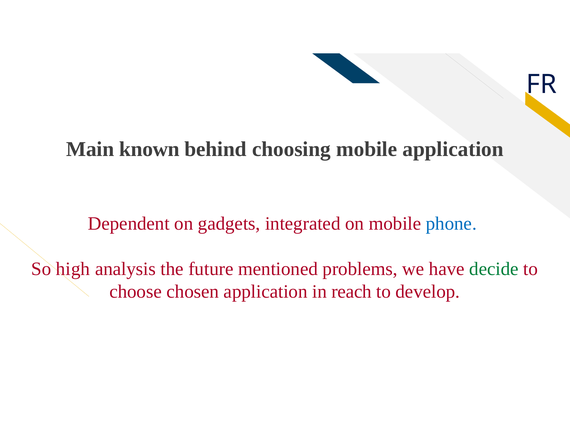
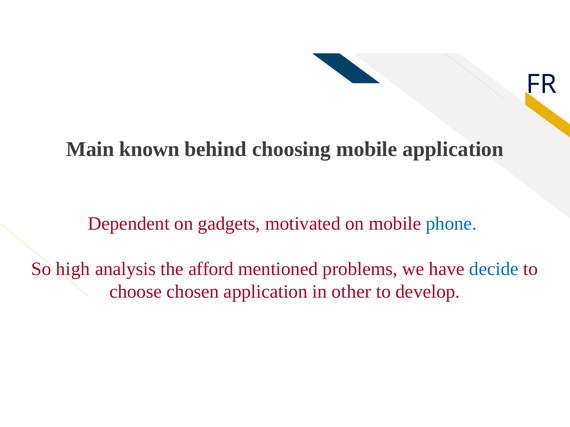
integrated: integrated -> motivated (303, 224)
future: future -> afford (211, 269)
decide colour: green -> blue (494, 269)
reach: reach -> other (351, 292)
